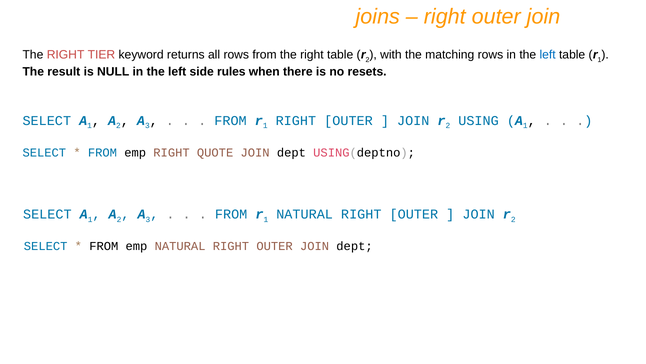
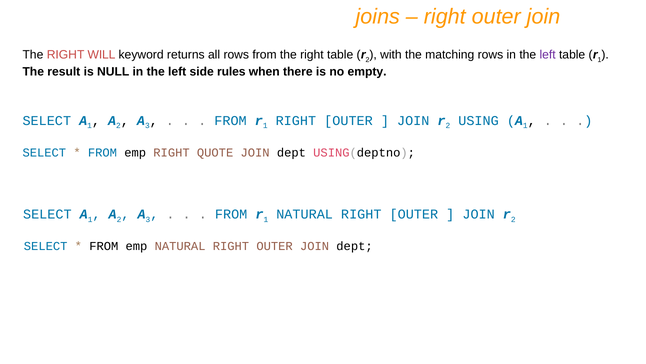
TIER: TIER -> WILL (102, 55)
left colour: blue -> purple (548, 55)
resets: resets -> empty (367, 71)
